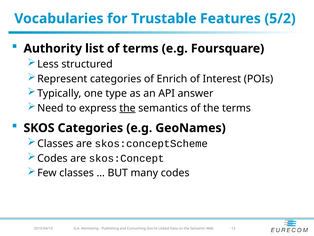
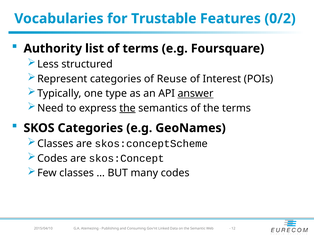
5/2: 5/2 -> 0/2 (280, 19)
Enrich: Enrich -> Reuse (172, 79)
answer underline: none -> present (196, 93)
